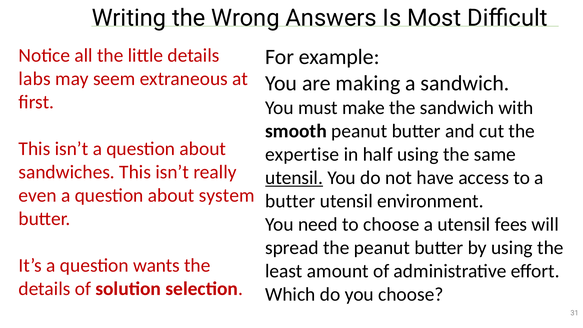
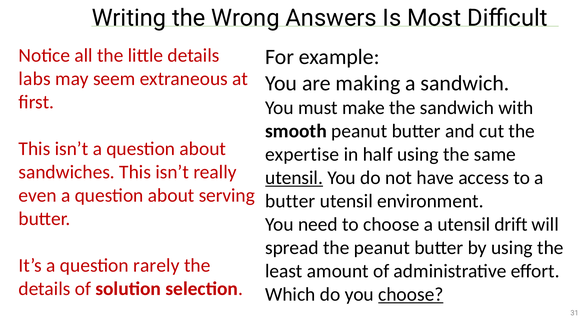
system: system -> serving (227, 195)
fees: fees -> drift (511, 224)
wants: wants -> rarely (156, 265)
choose underline: none -> present (411, 294)
